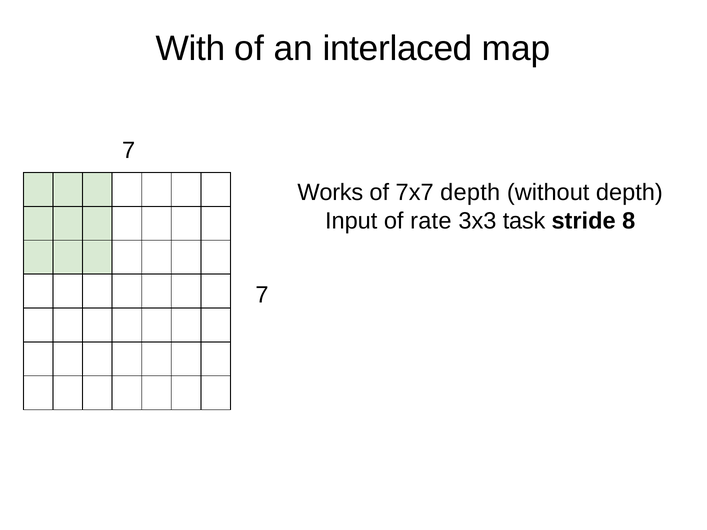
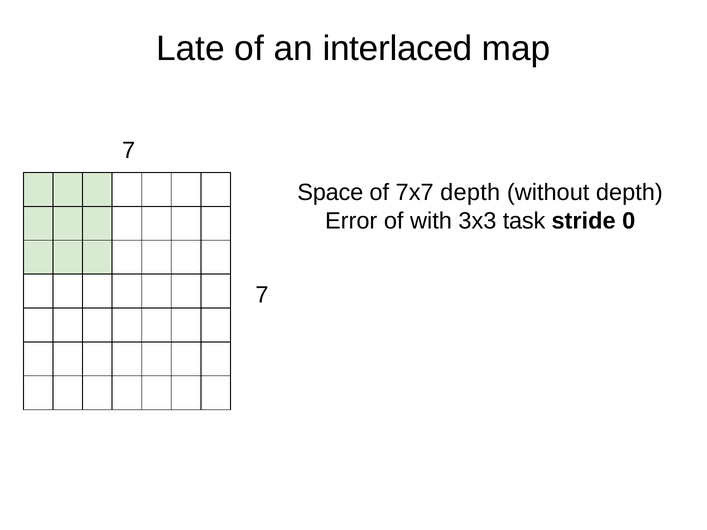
With: With -> Late (190, 48)
Works: Works -> Space (330, 193)
Input: Input -> Error (351, 221)
rate: rate -> with (431, 221)
8: 8 -> 0 (629, 221)
